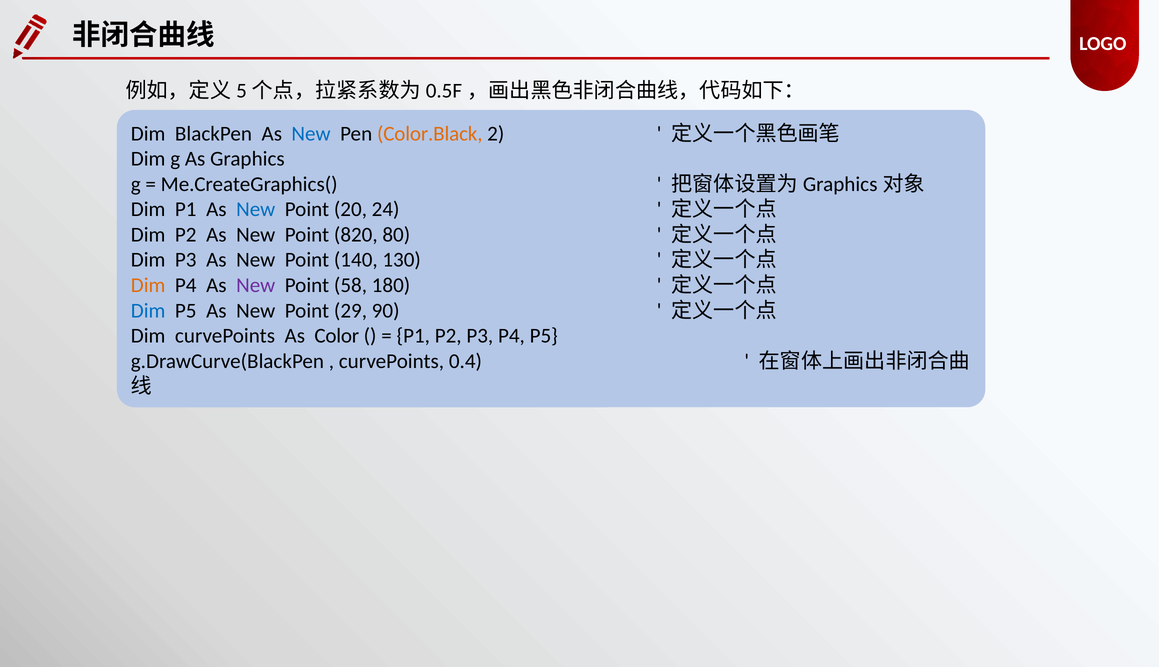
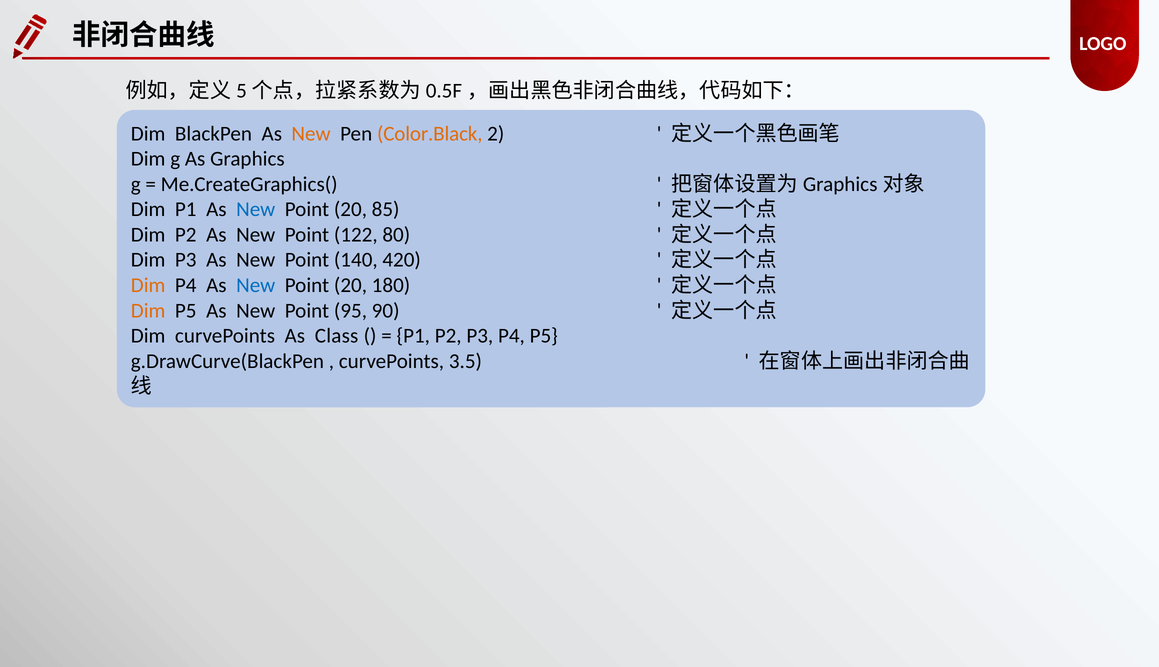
New colour: blue -> orange (311, 134)
24: 24 -> 85 (386, 210)
820: 820 -> 122 (356, 235)
130: 130 -> 420 (402, 260)
New colour: purple -> blue (256, 285)
58: 58 -> 20 (350, 285)
Dim colour: blue -> orange (148, 311)
29: 29 -> 95 (350, 311)
Color: Color -> Class (337, 336)
0.4: 0.4 -> 3.5 (465, 361)
